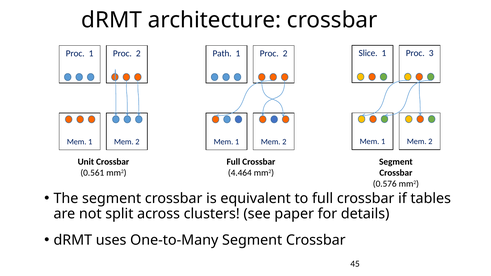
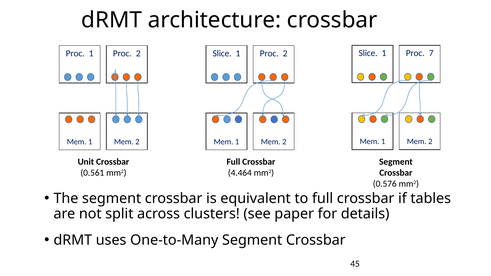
3: 3 -> 7 (431, 53)
Path: Path -> Slice (222, 54)
